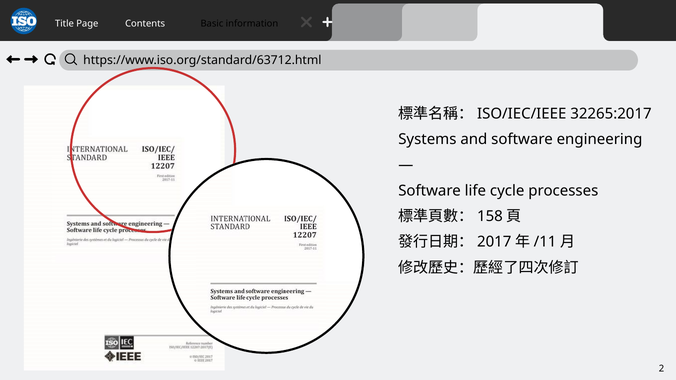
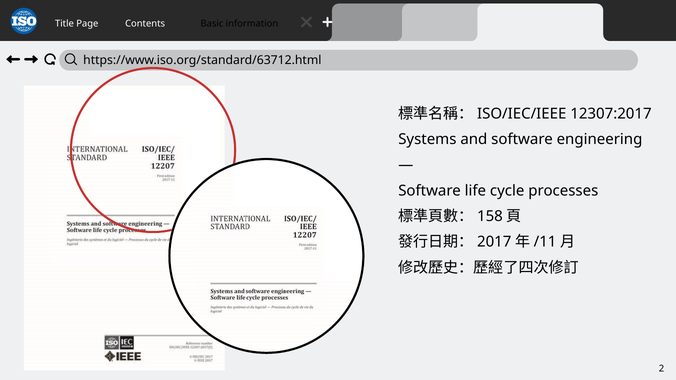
32265:2017: 32265:2017 -> 12307:2017 (611, 114)
